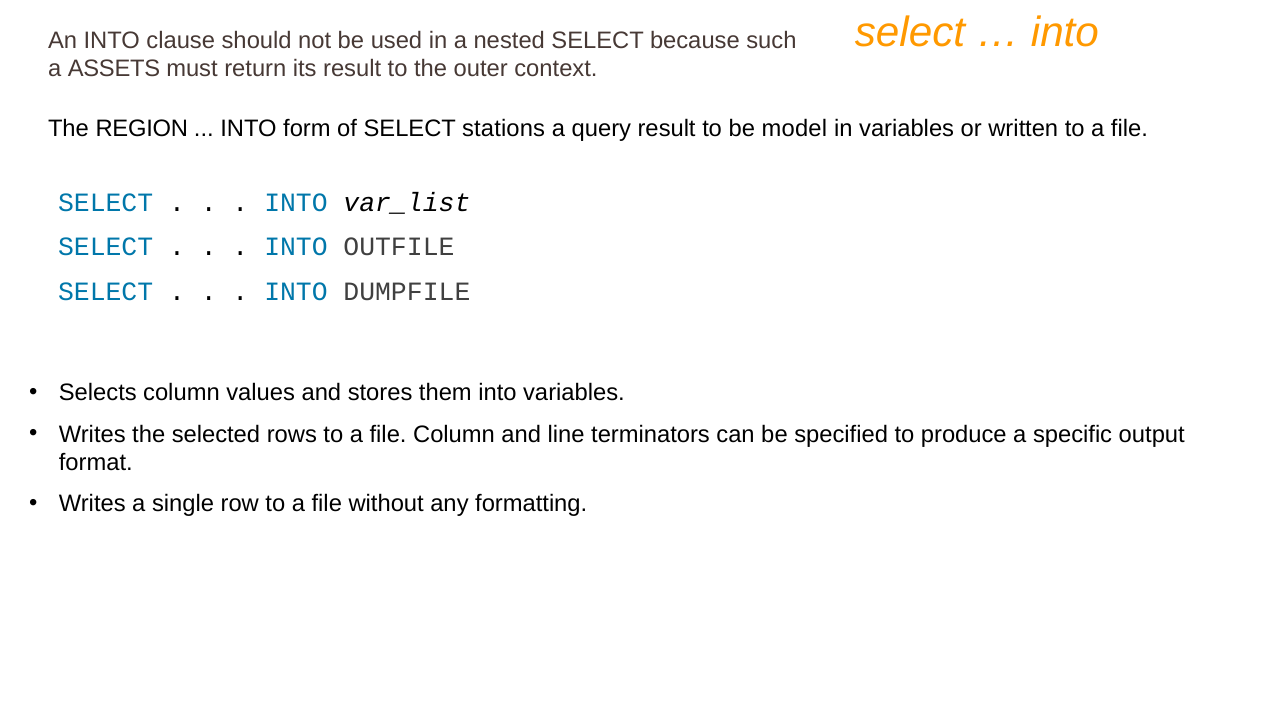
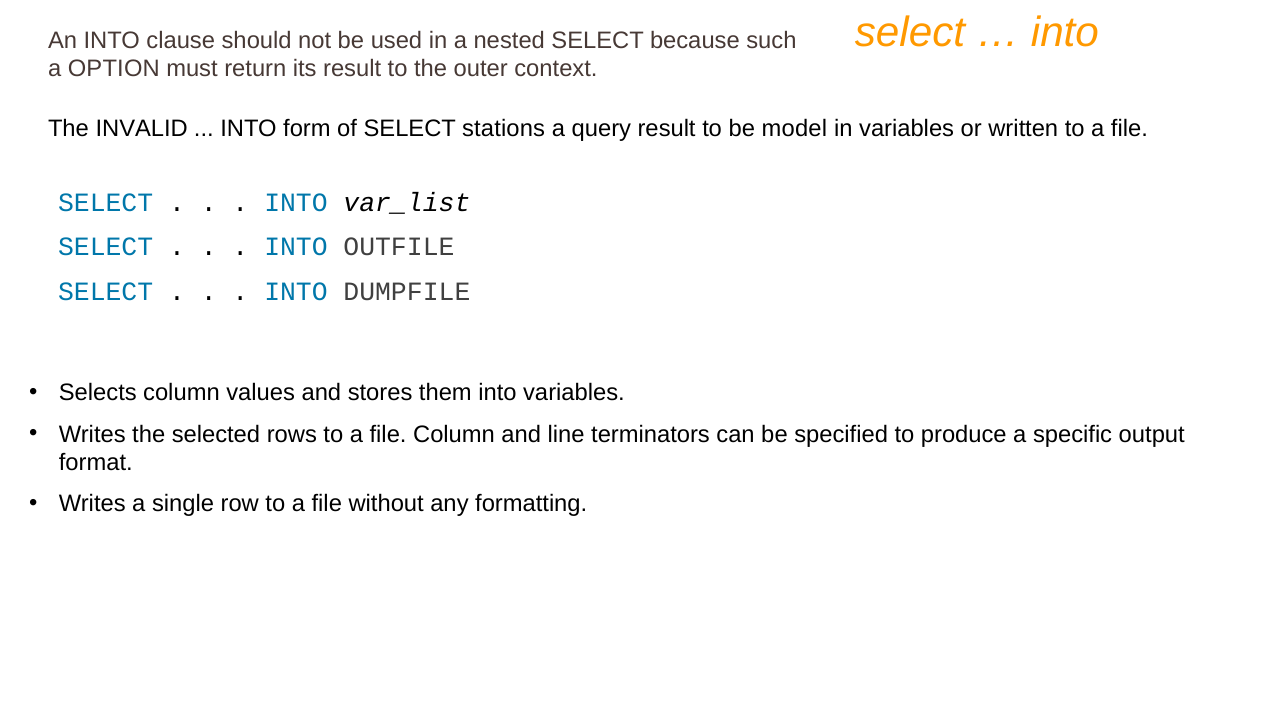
ASSETS: ASSETS -> OPTION (114, 69)
REGION: REGION -> INVALID (142, 129)
